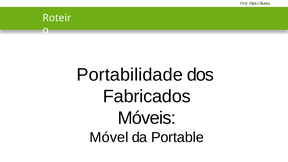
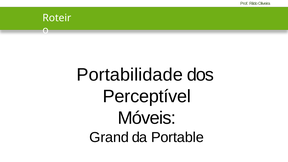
Fabricados: Fabricados -> Perceptível (147, 96)
Móvel: Móvel -> Grand (109, 137)
